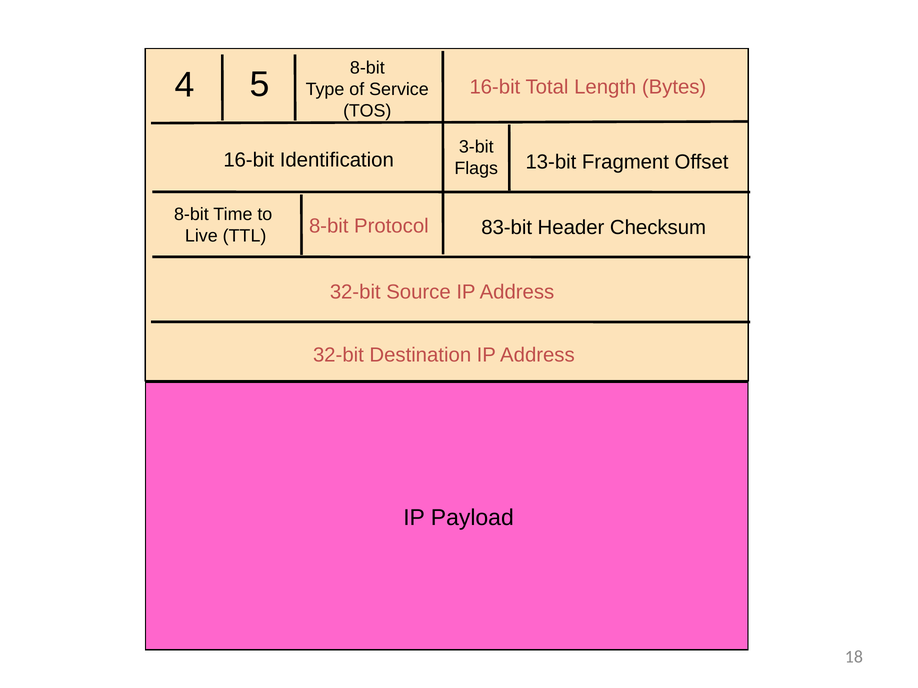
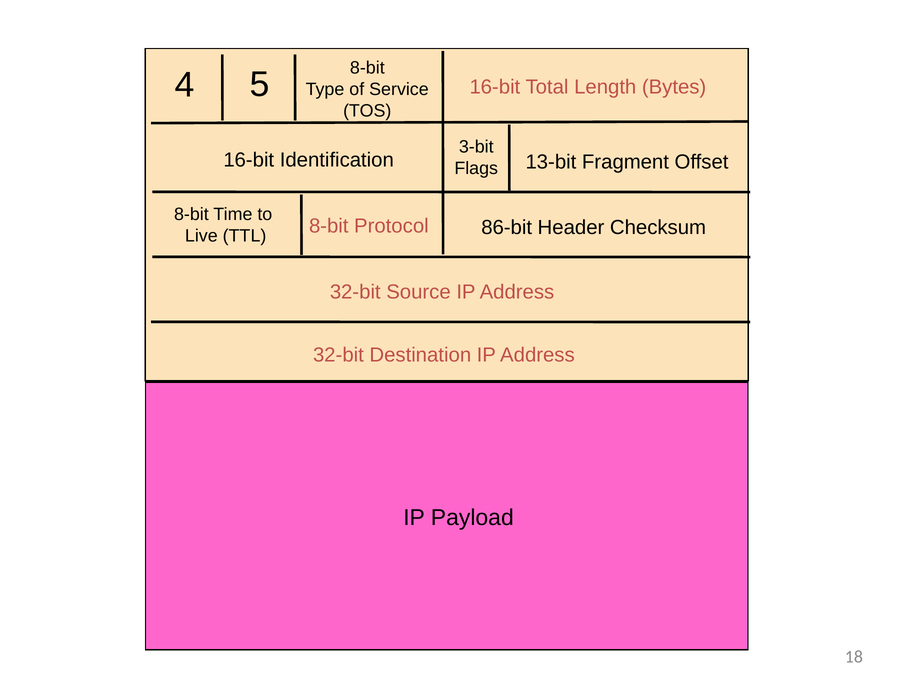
83-bit: 83-bit -> 86-bit (507, 228)
